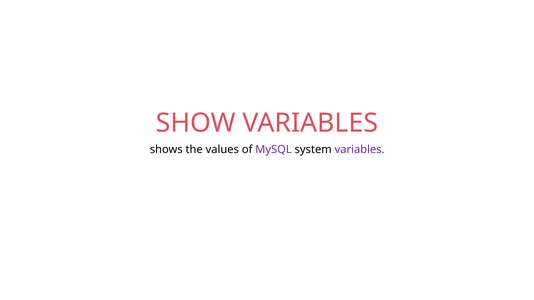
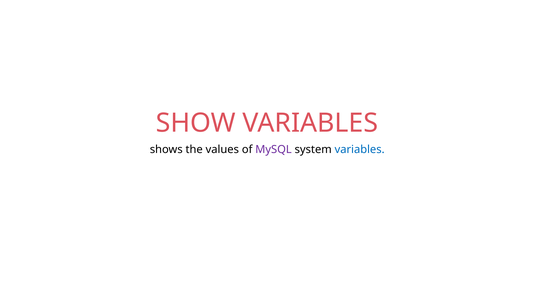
variables colour: purple -> blue (360, 150)
